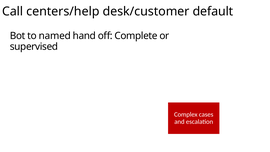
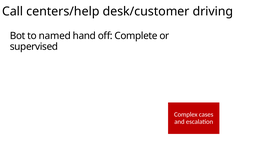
default: default -> driving (213, 11)
